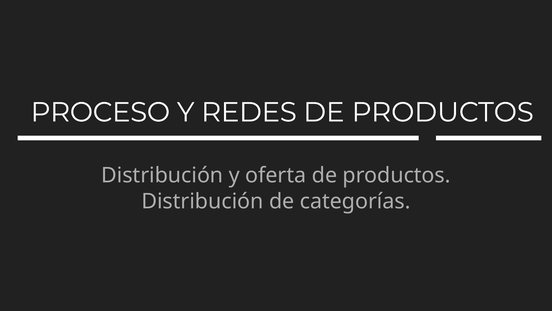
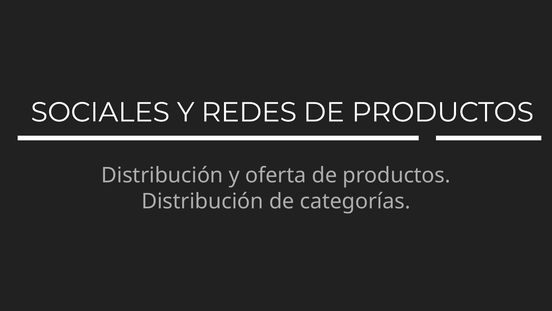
PROCESO: PROCESO -> SOCIALES (100, 112)
